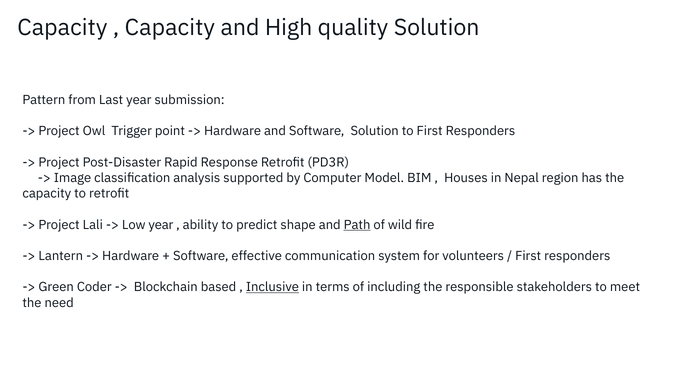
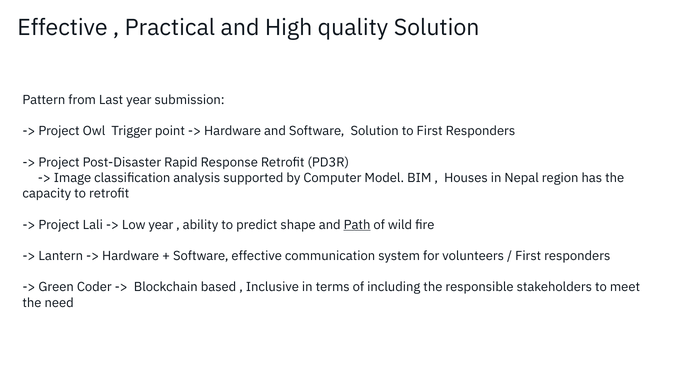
Capacity: Capacity -> Effective (62, 28)
Capacity: Capacity -> Practical (170, 28)
Inclusive underline: present -> none (272, 287)
